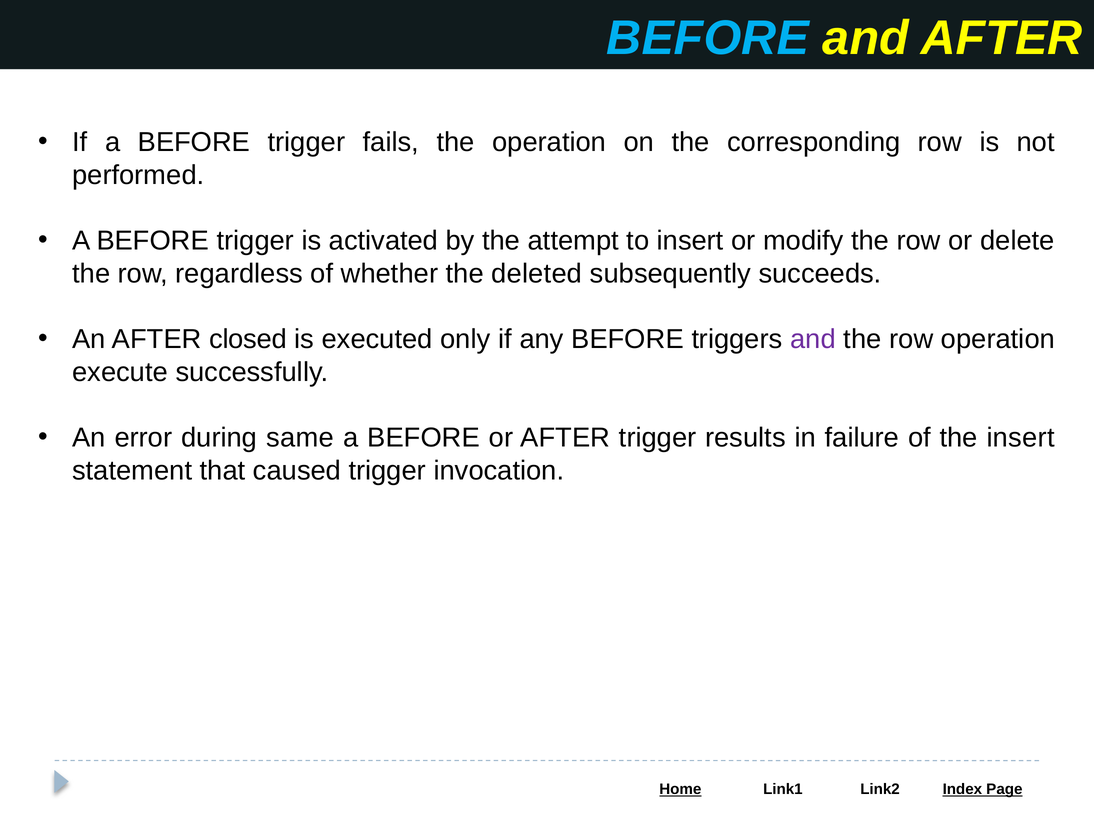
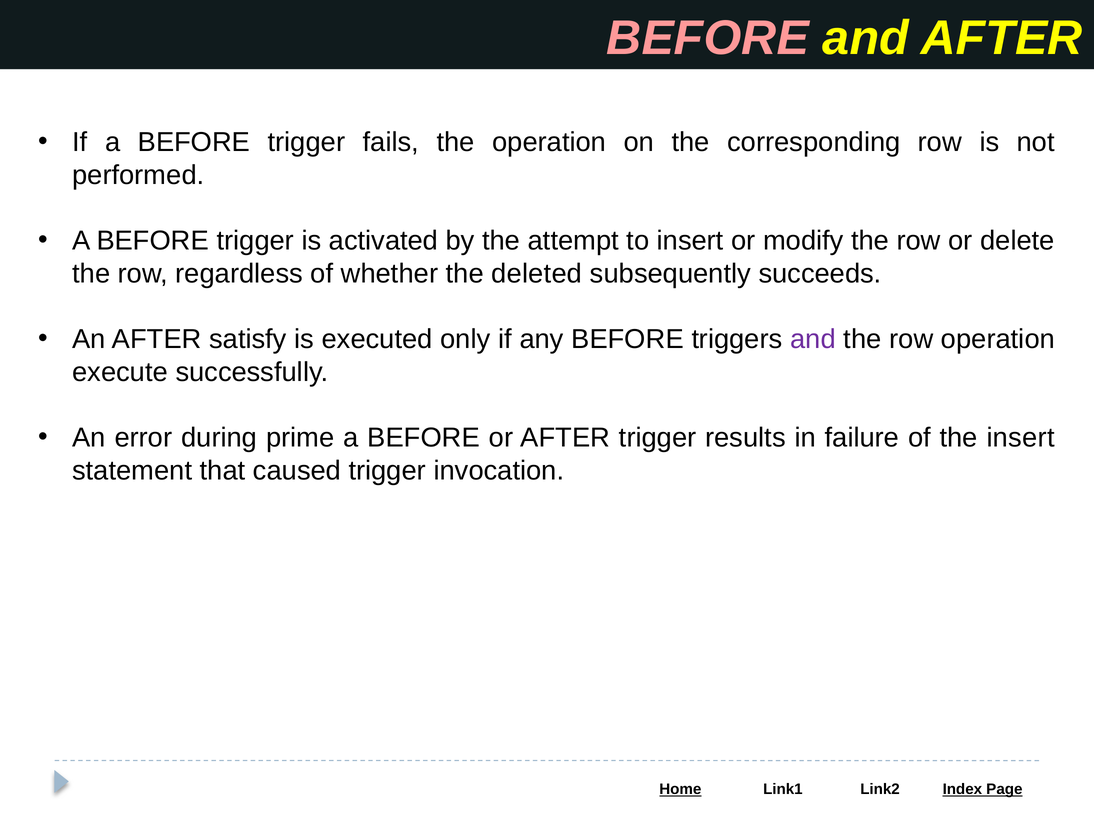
BEFORE colour: light blue -> pink (708, 38)
closed: closed -> satisfy (248, 339)
same: same -> prime (300, 438)
